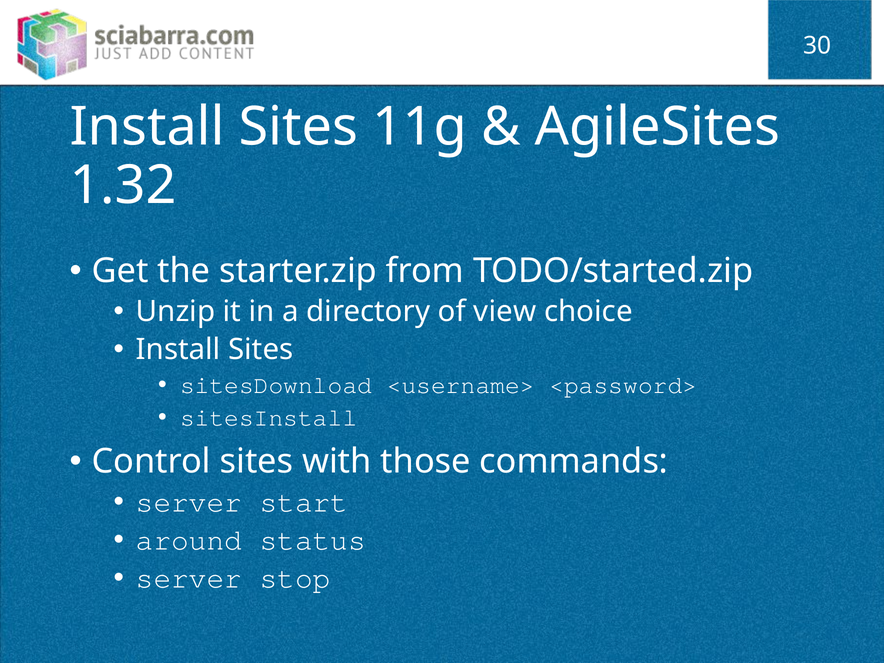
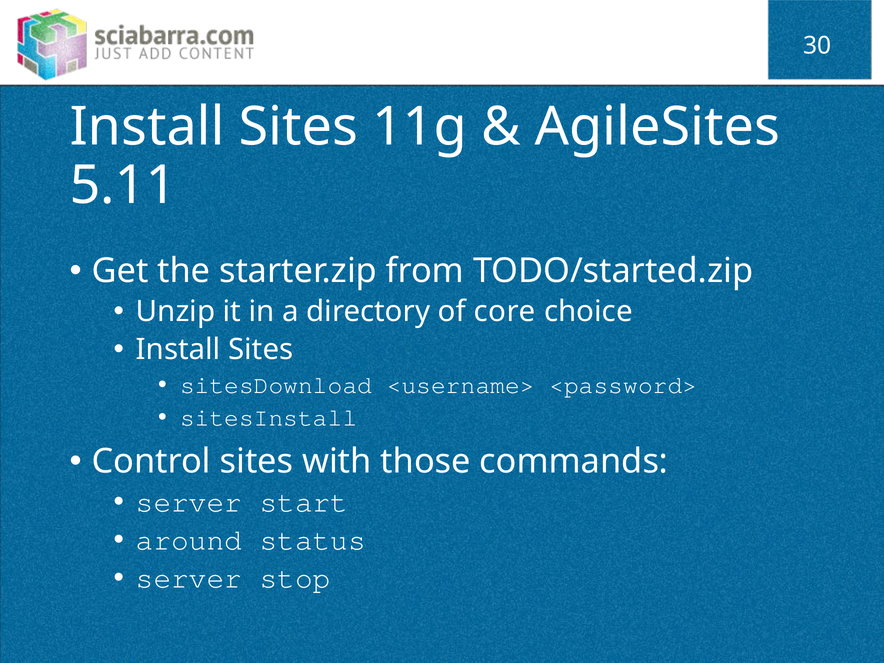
1.32: 1.32 -> 5.11 (123, 185)
view: view -> core (505, 312)
